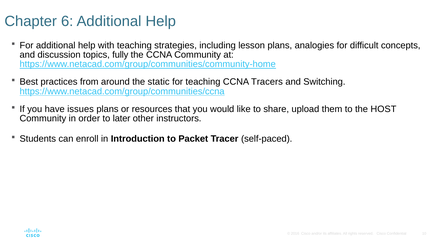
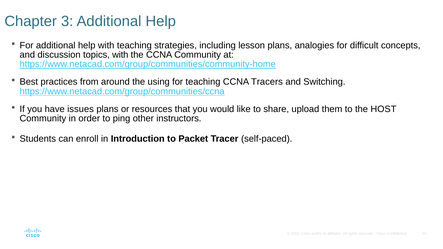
6: 6 -> 3 (67, 21)
topics fully: fully -> with (120, 55)
static: static -> using (159, 82)
later: later -> ping (122, 119)
